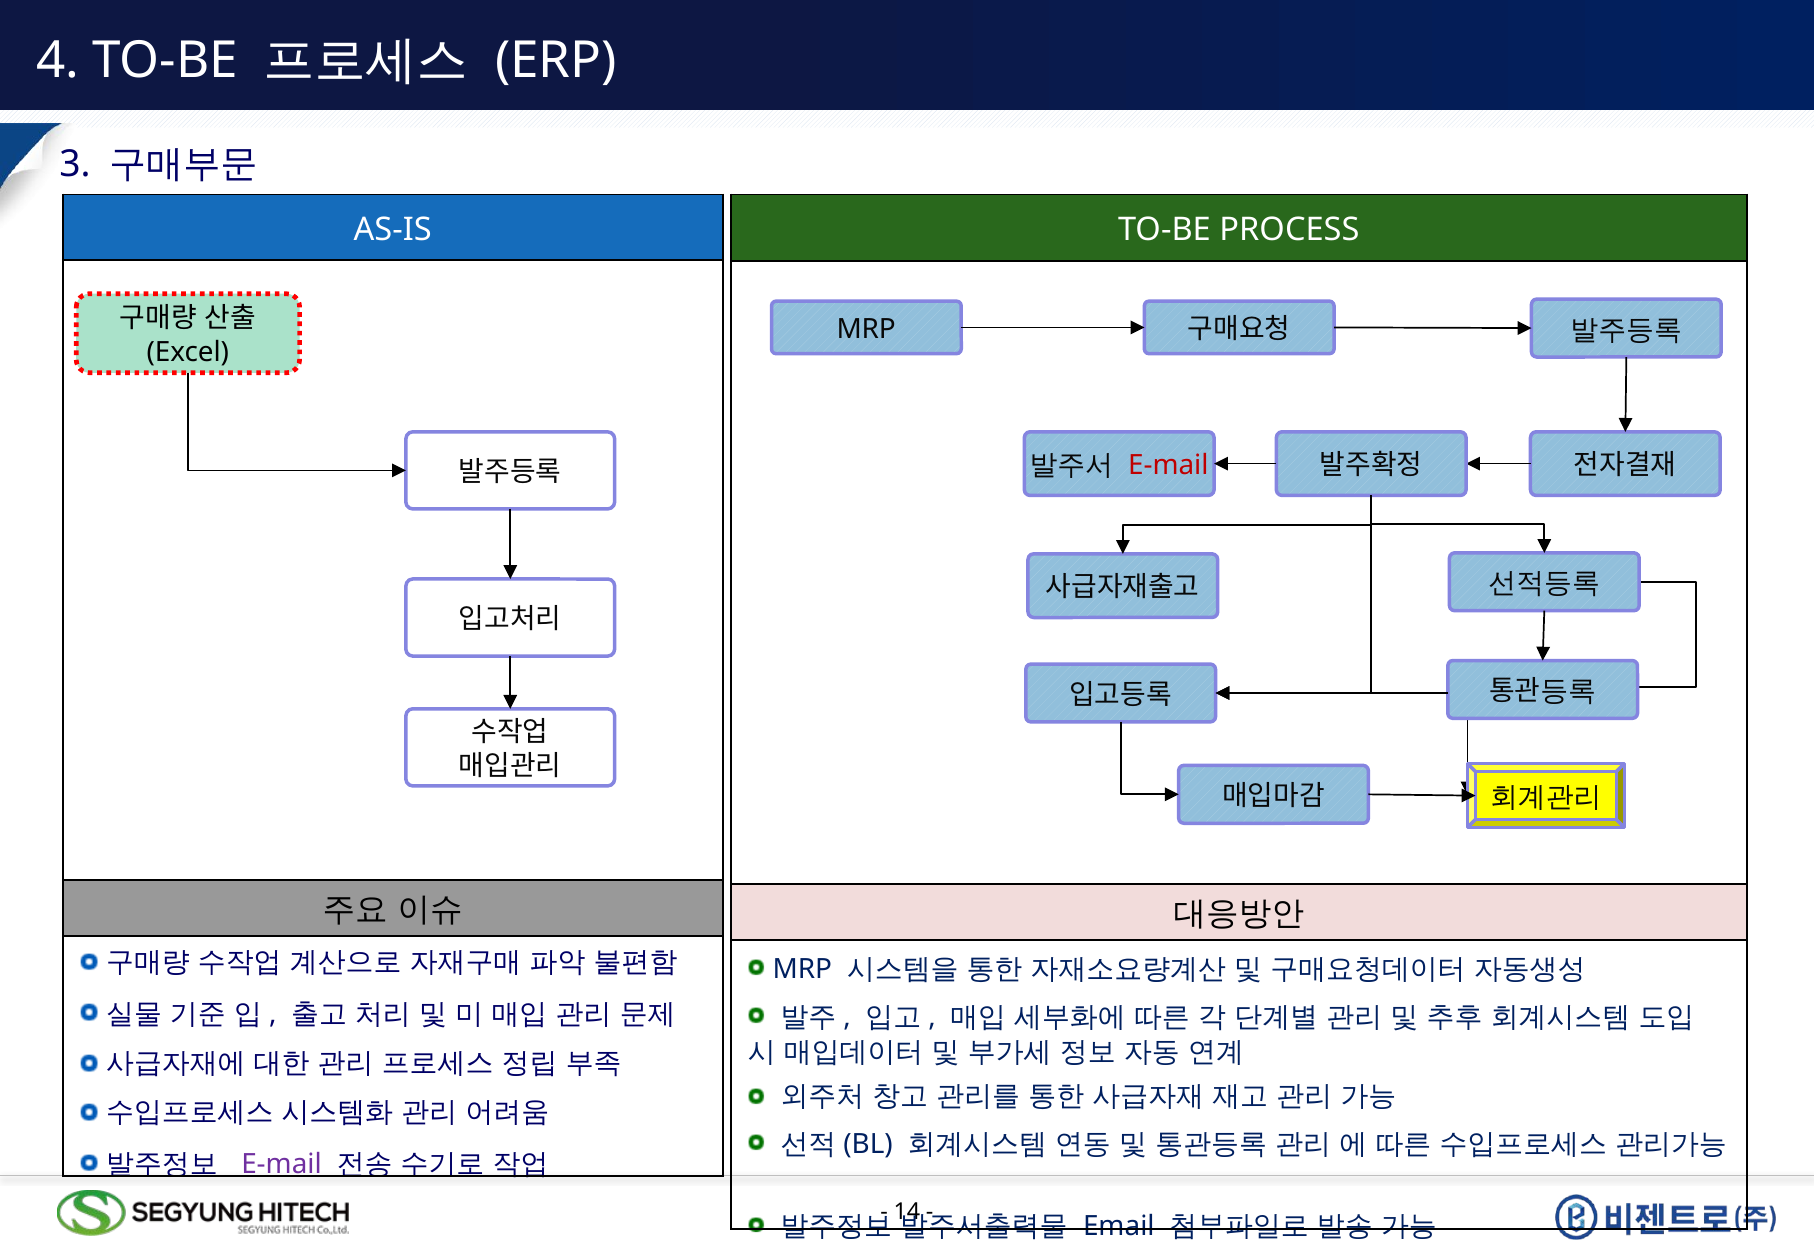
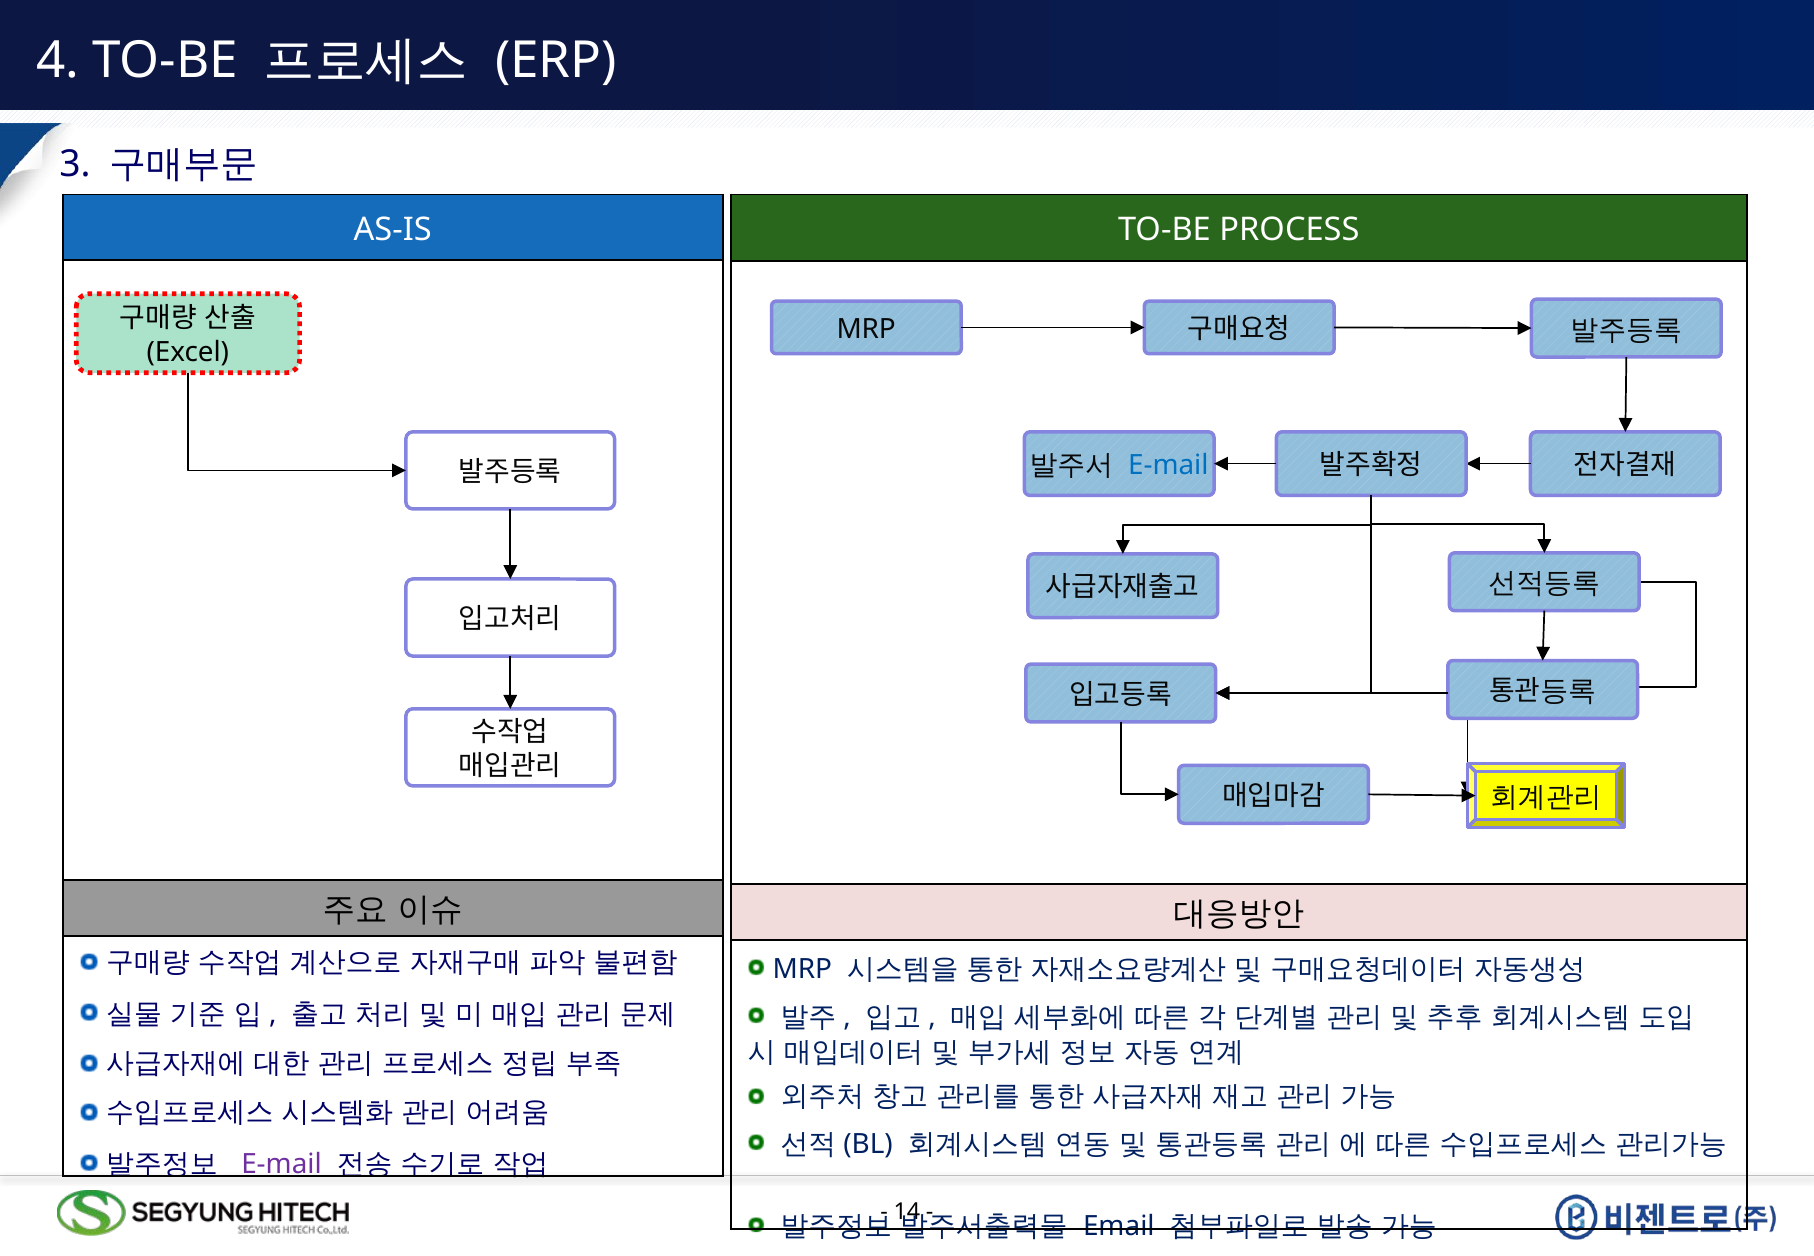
E-mail colour: red -> blue (1168, 466)
